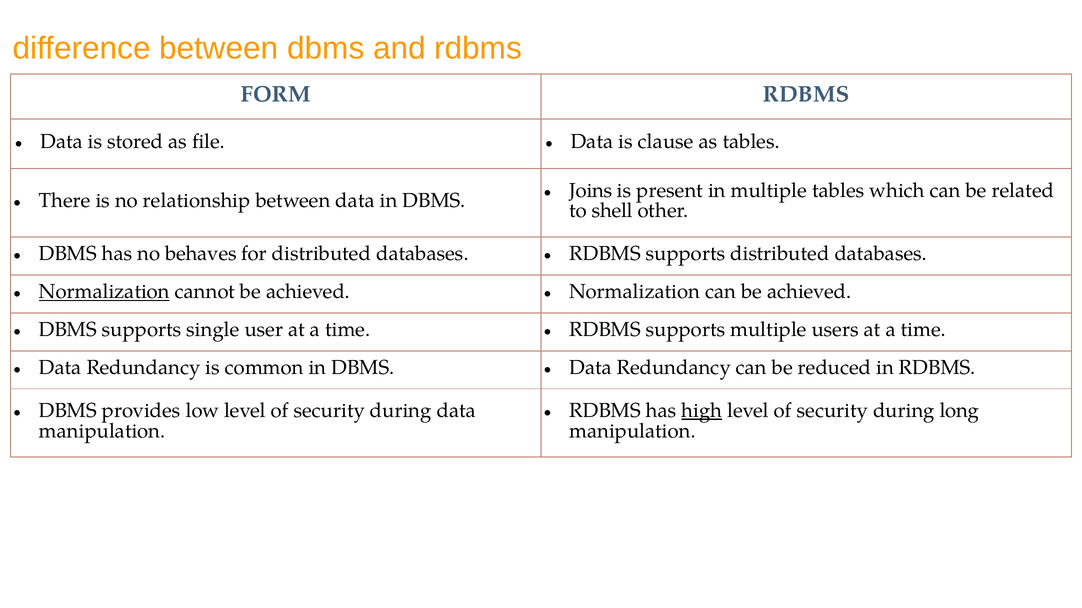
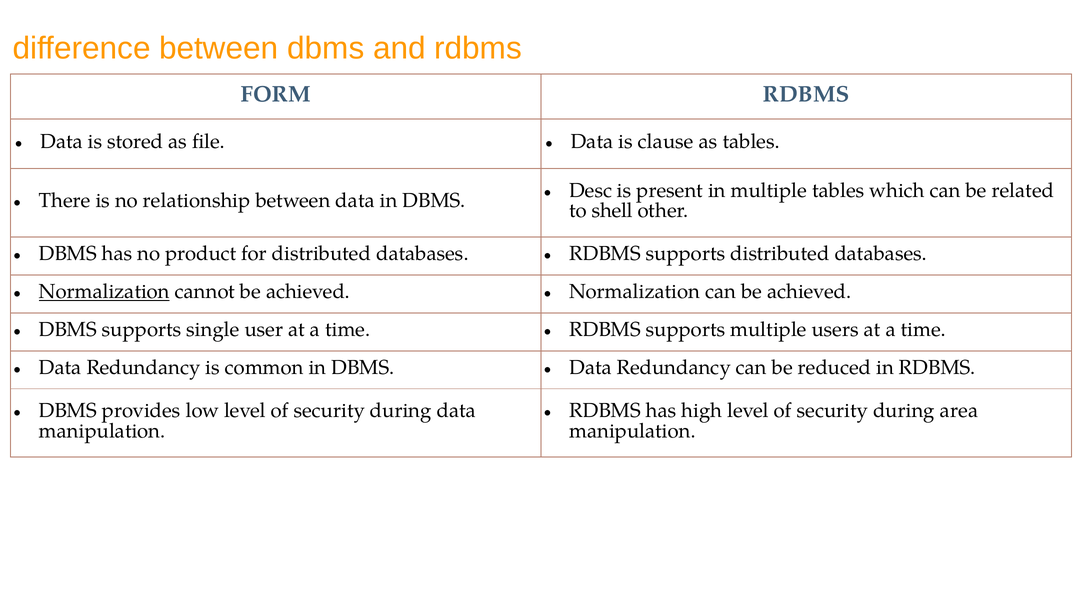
Joins: Joins -> Desc (591, 191)
behaves: behaves -> product (201, 254)
high underline: present -> none (702, 411)
long: long -> area (959, 411)
